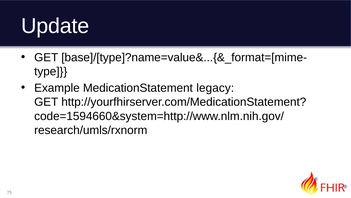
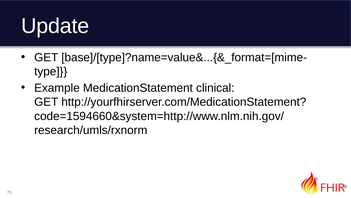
legacy: legacy -> clinical (215, 88)
